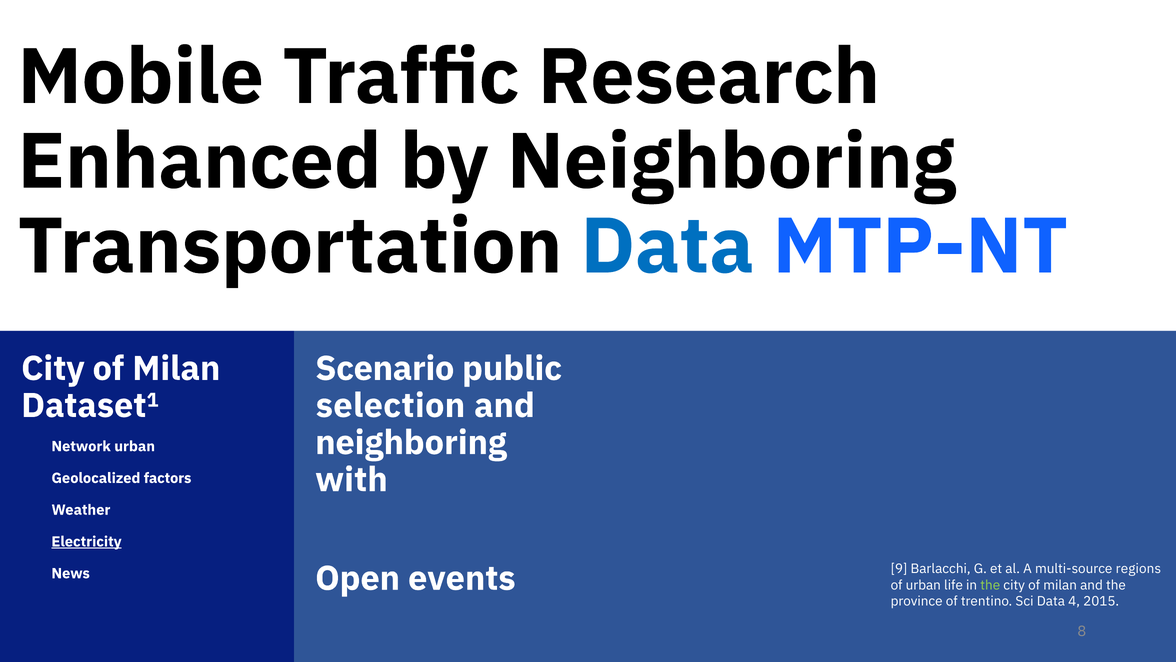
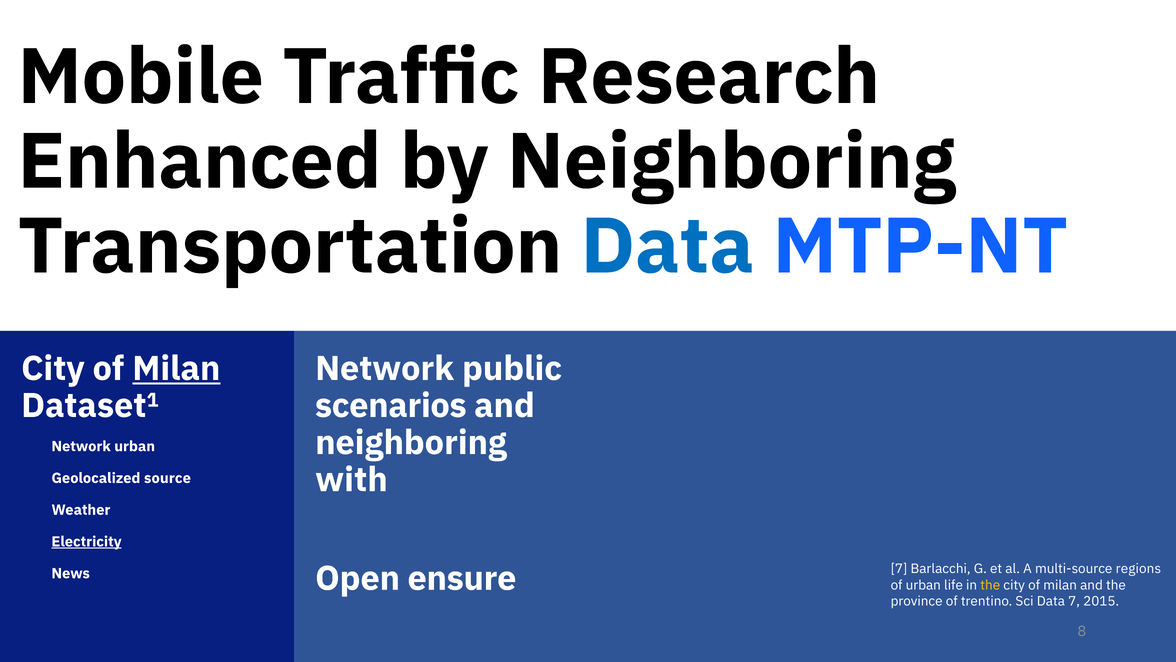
Milan underline: none -> present (176, 368)
Scenario: Scenario -> Network (385, 368)
selection: selection -> scenarios (391, 405)
factors: factors -> source (167, 478)
events: events -> ensure (462, 578)
News 9: 9 -> 7 (899, 568)
the colour: light green -> yellow (990, 585)
Data 4: 4 -> 7 (1074, 601)
